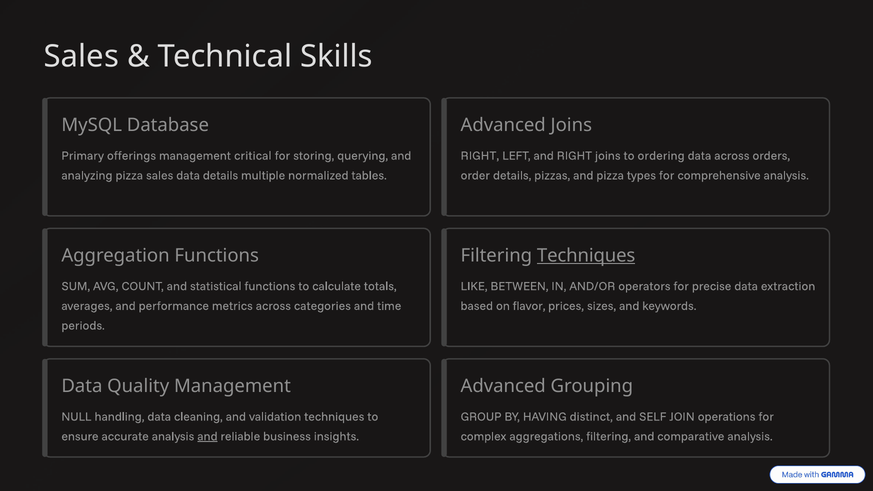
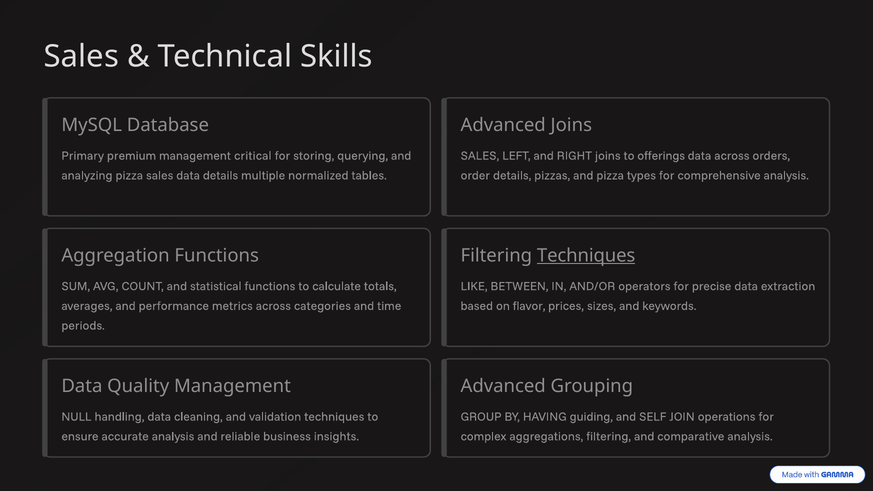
offerings: offerings -> premium (132, 156)
RIGHT: RIGHT -> SALES (480, 156)
ordering: ordering -> offerings (661, 156)
distinct: distinct -> guiding (591, 417)
and underline: present -> none (207, 436)
